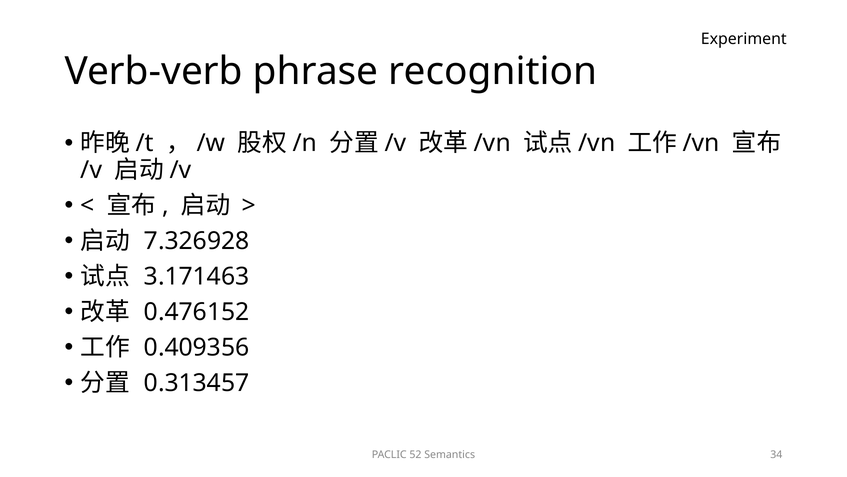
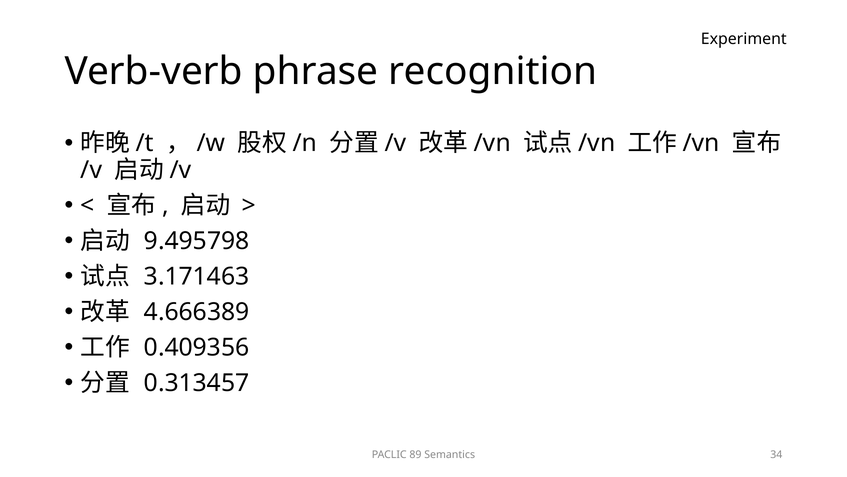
7.326928: 7.326928 -> 9.495798 (197, 241)
0.476152: 0.476152 -> 4.666389 (197, 312)
52: 52 -> 89 (416, 454)
